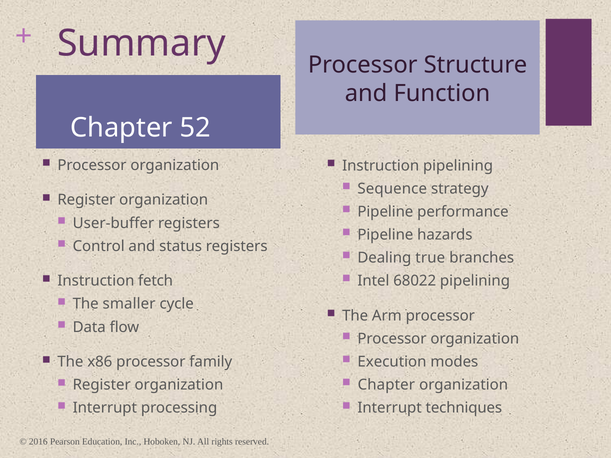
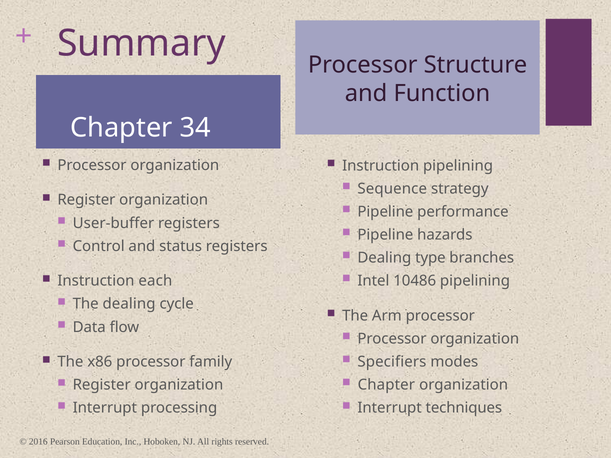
52: 52 -> 34 (195, 128)
true: true -> type (430, 258)
68022: 68022 -> 10486 (415, 281)
fetch: fetch -> each (155, 281)
The smaller: smaller -> dealing (129, 304)
Execution: Execution -> Specifiers (392, 362)
